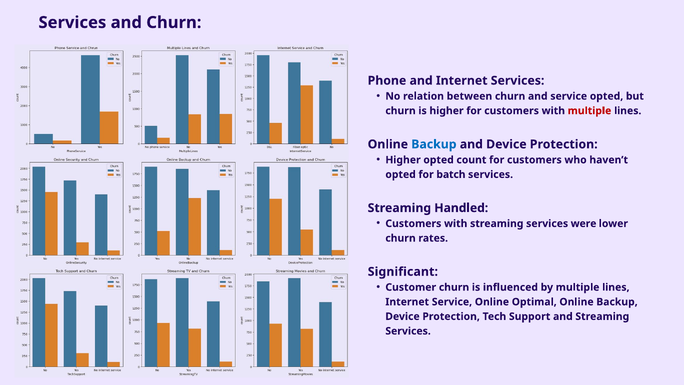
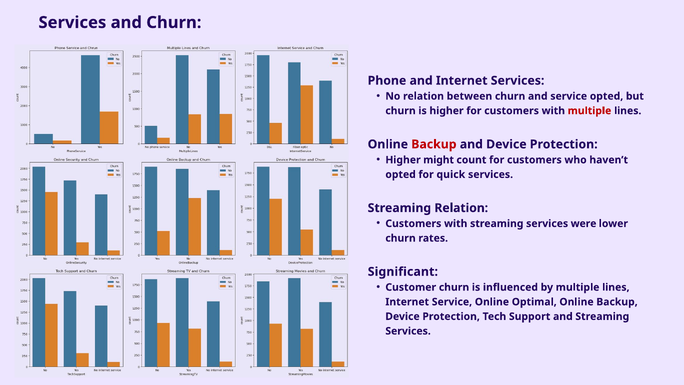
Backup colour: blue -> red (434, 144)
Higher opted: opted -> might (439, 160)
batch: batch -> quick (451, 174)
Streaming Handled: Handled -> Relation (461, 208)
